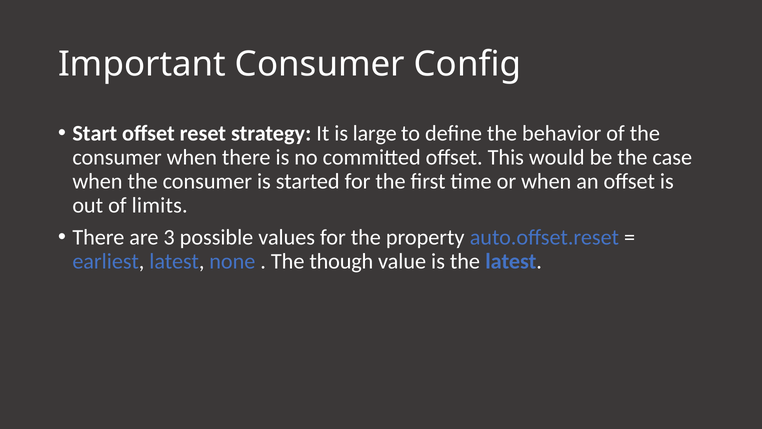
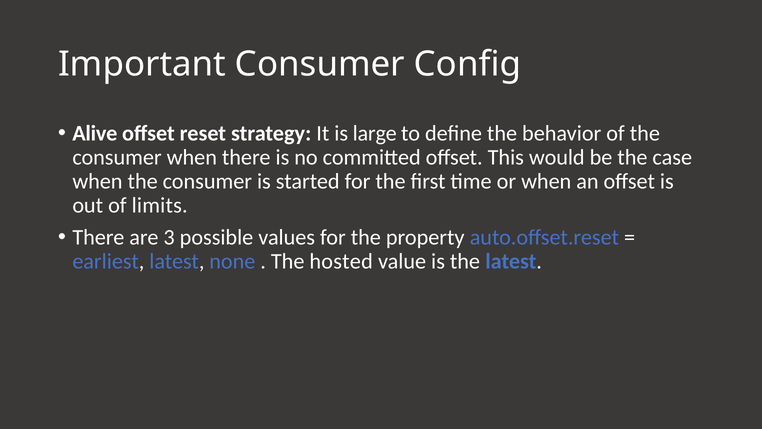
Start: Start -> Alive (95, 133)
though: though -> hosted (341, 261)
